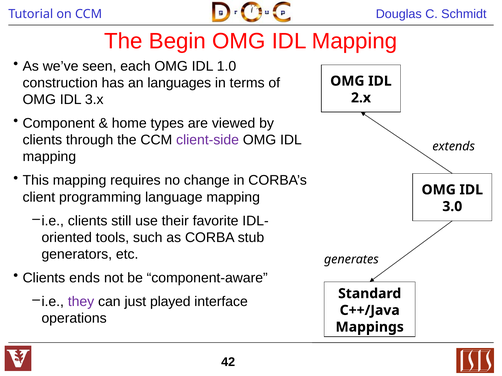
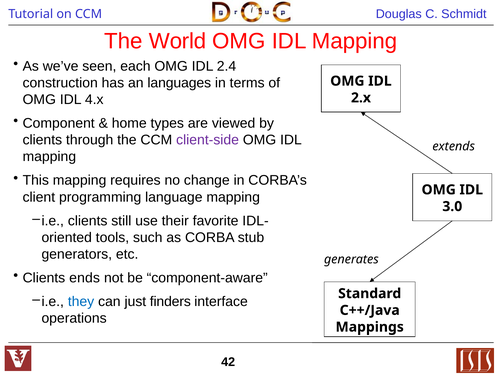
Begin: Begin -> World (178, 41)
1.0: 1.0 -> 2.4 (227, 66)
3.x: 3.x -> 4.x (94, 100)
they colour: purple -> blue (81, 302)
played: played -> finders (170, 302)
